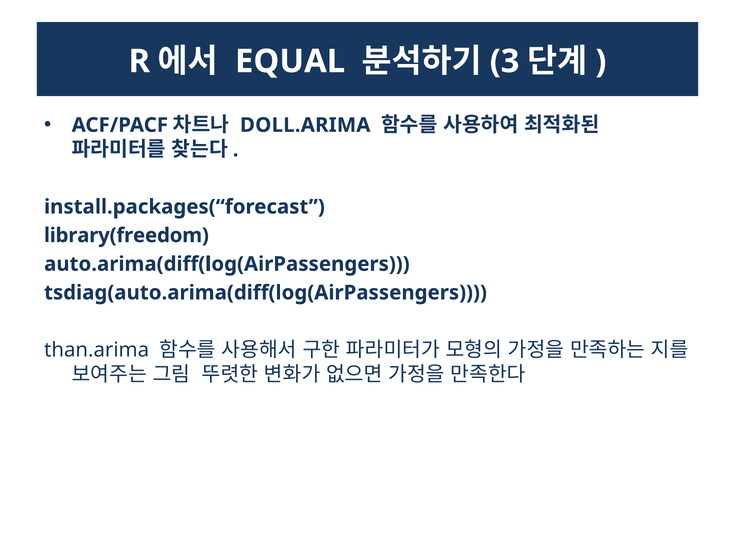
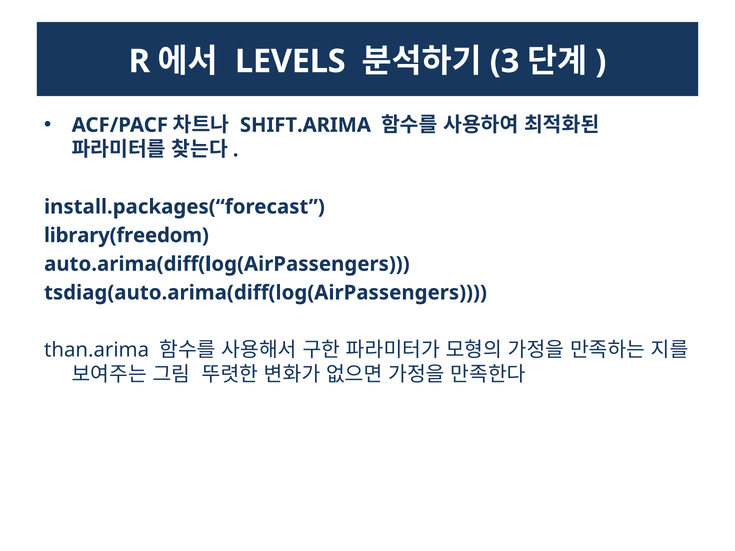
EQUAL: EQUAL -> LEVELS (290, 61)
DOLL.ARIMA: DOLL.ARIMA -> SHIFT.ARIMA (305, 125)
